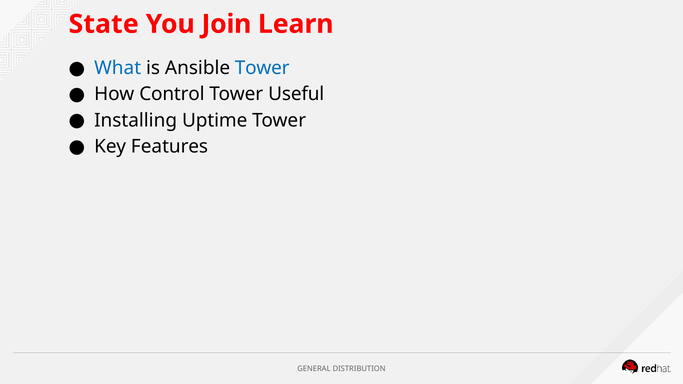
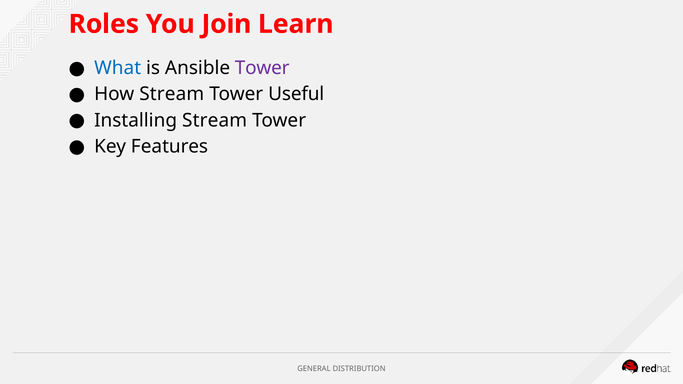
State: State -> Roles (104, 24)
Tower colour: blue -> purple (262, 68)
How Control: Control -> Stream (172, 94)
Installing Uptime: Uptime -> Stream (215, 120)
